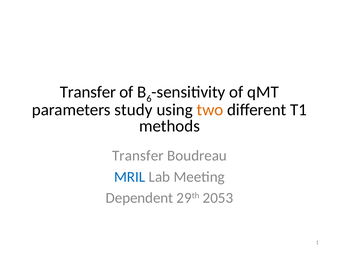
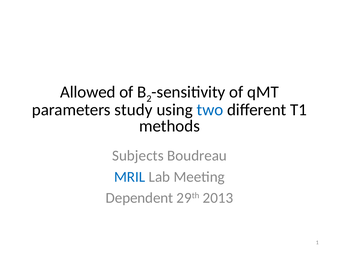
Transfer: Transfer -> Allowed (88, 92)
6: 6 -> 2 (149, 99)
two colour: orange -> blue (210, 110)
Transfer: Transfer -> Subjects (138, 156)
2053: 2053 -> 2013 (218, 198)
